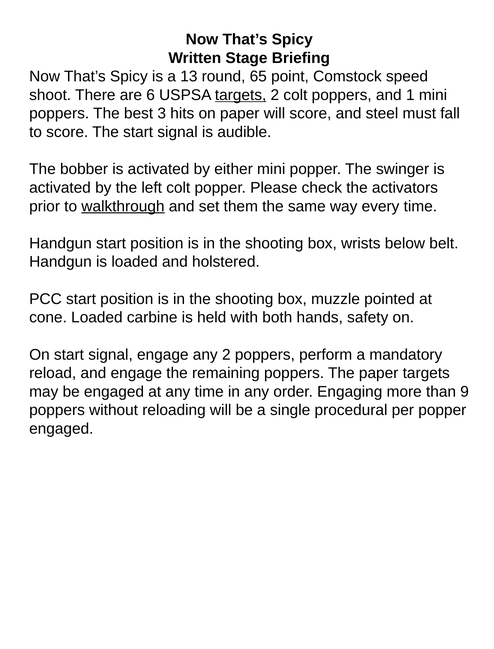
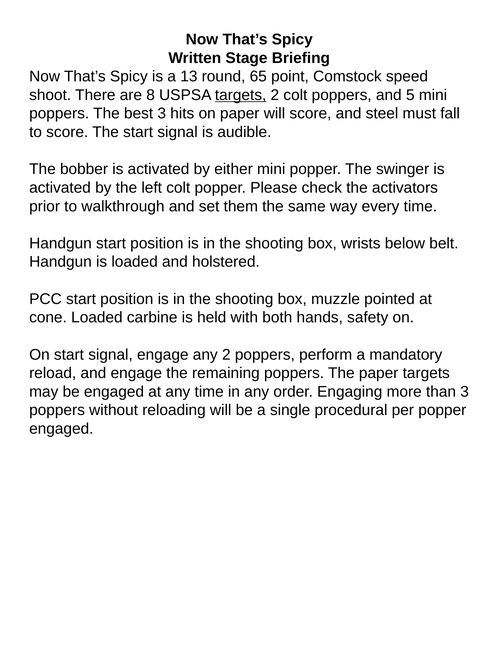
6: 6 -> 8 (151, 95)
1: 1 -> 5 (410, 95)
walkthrough underline: present -> none (123, 206)
than 9: 9 -> 3 (465, 391)
